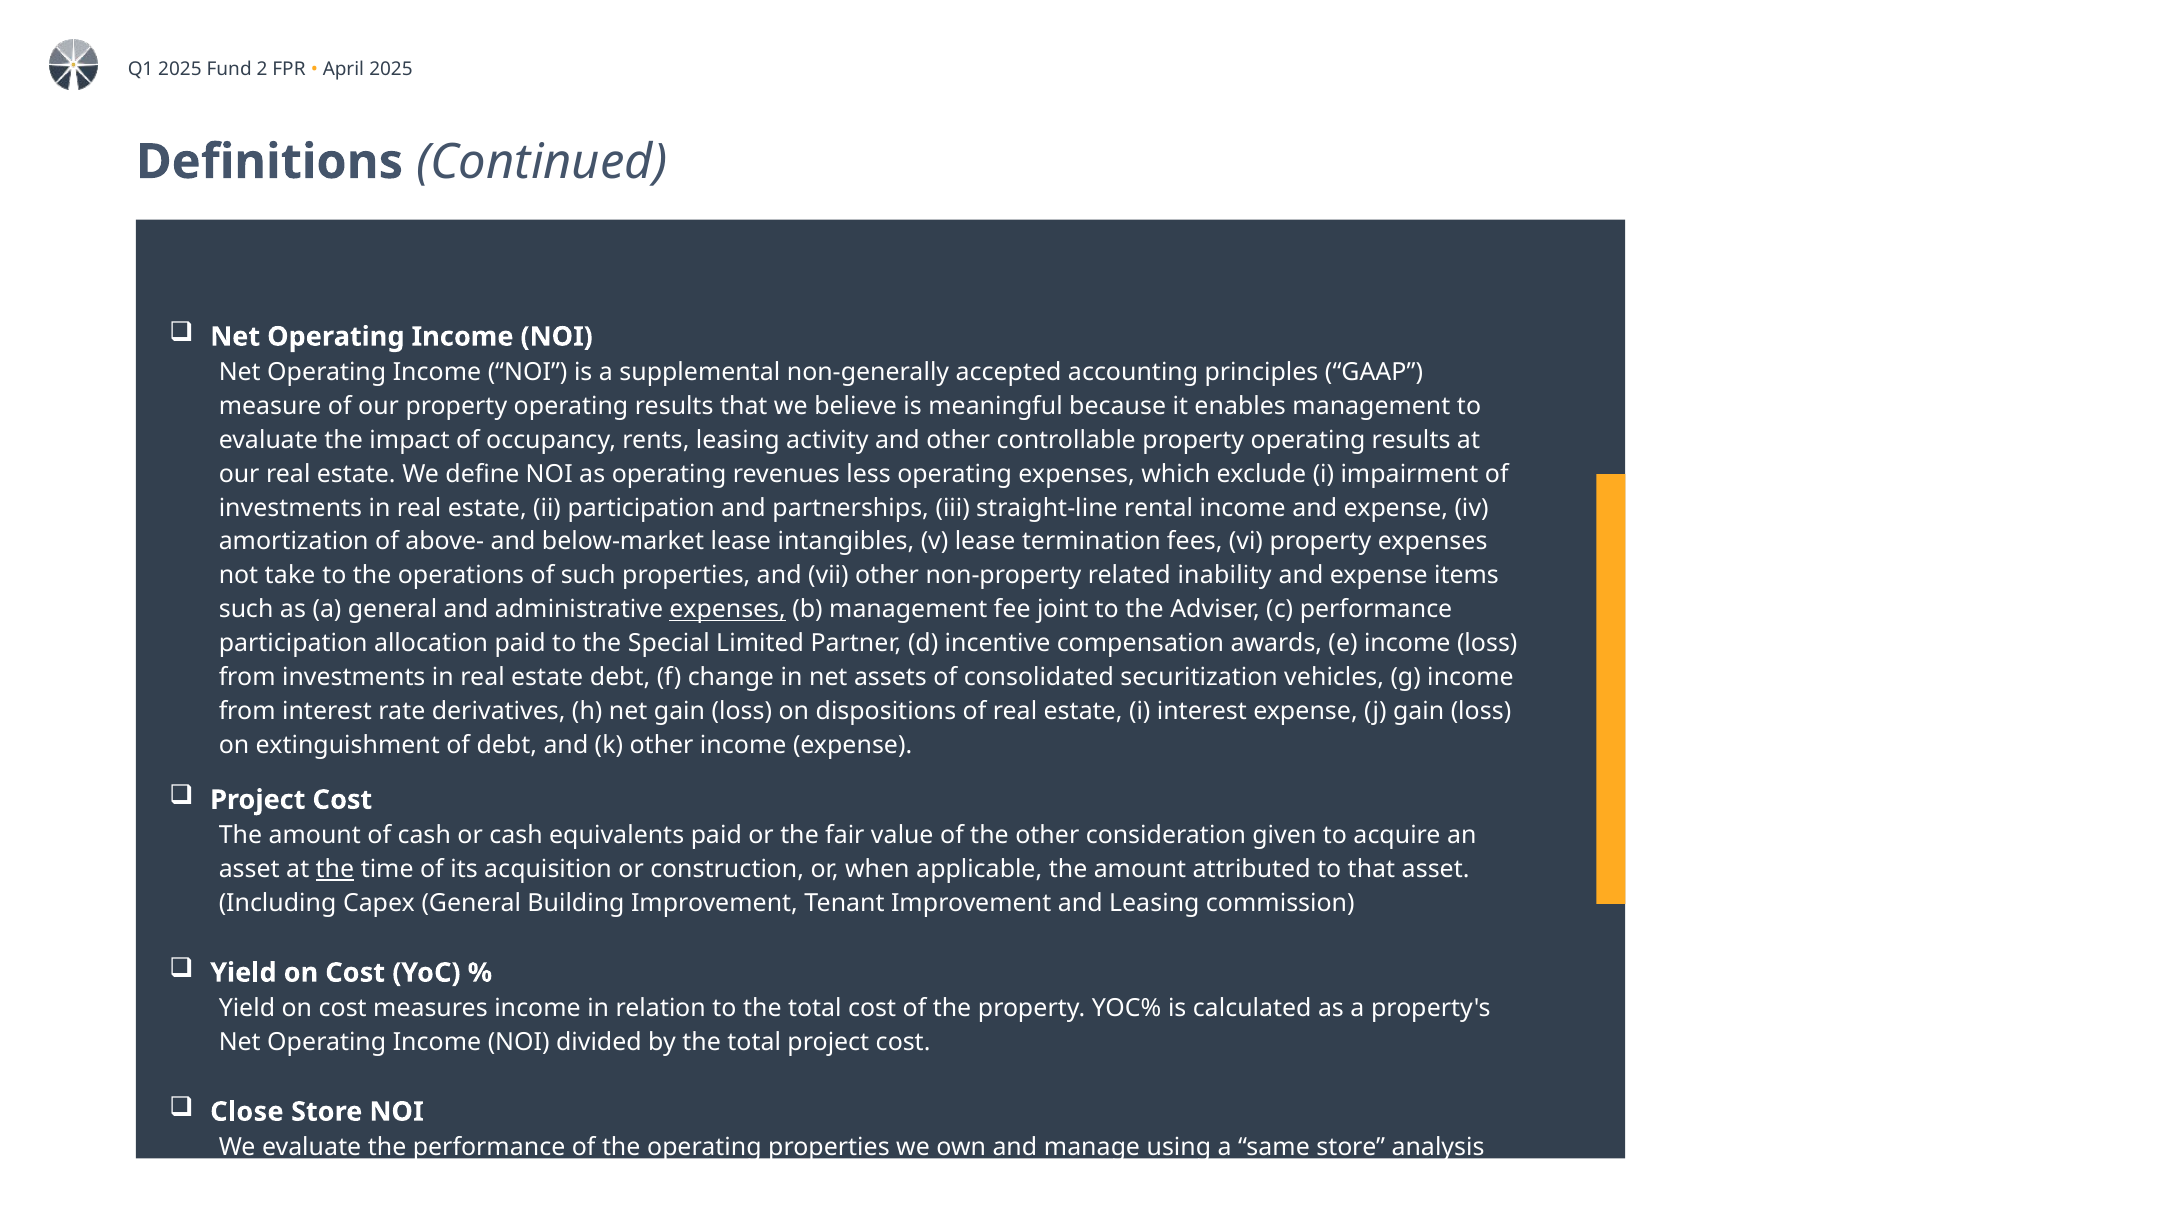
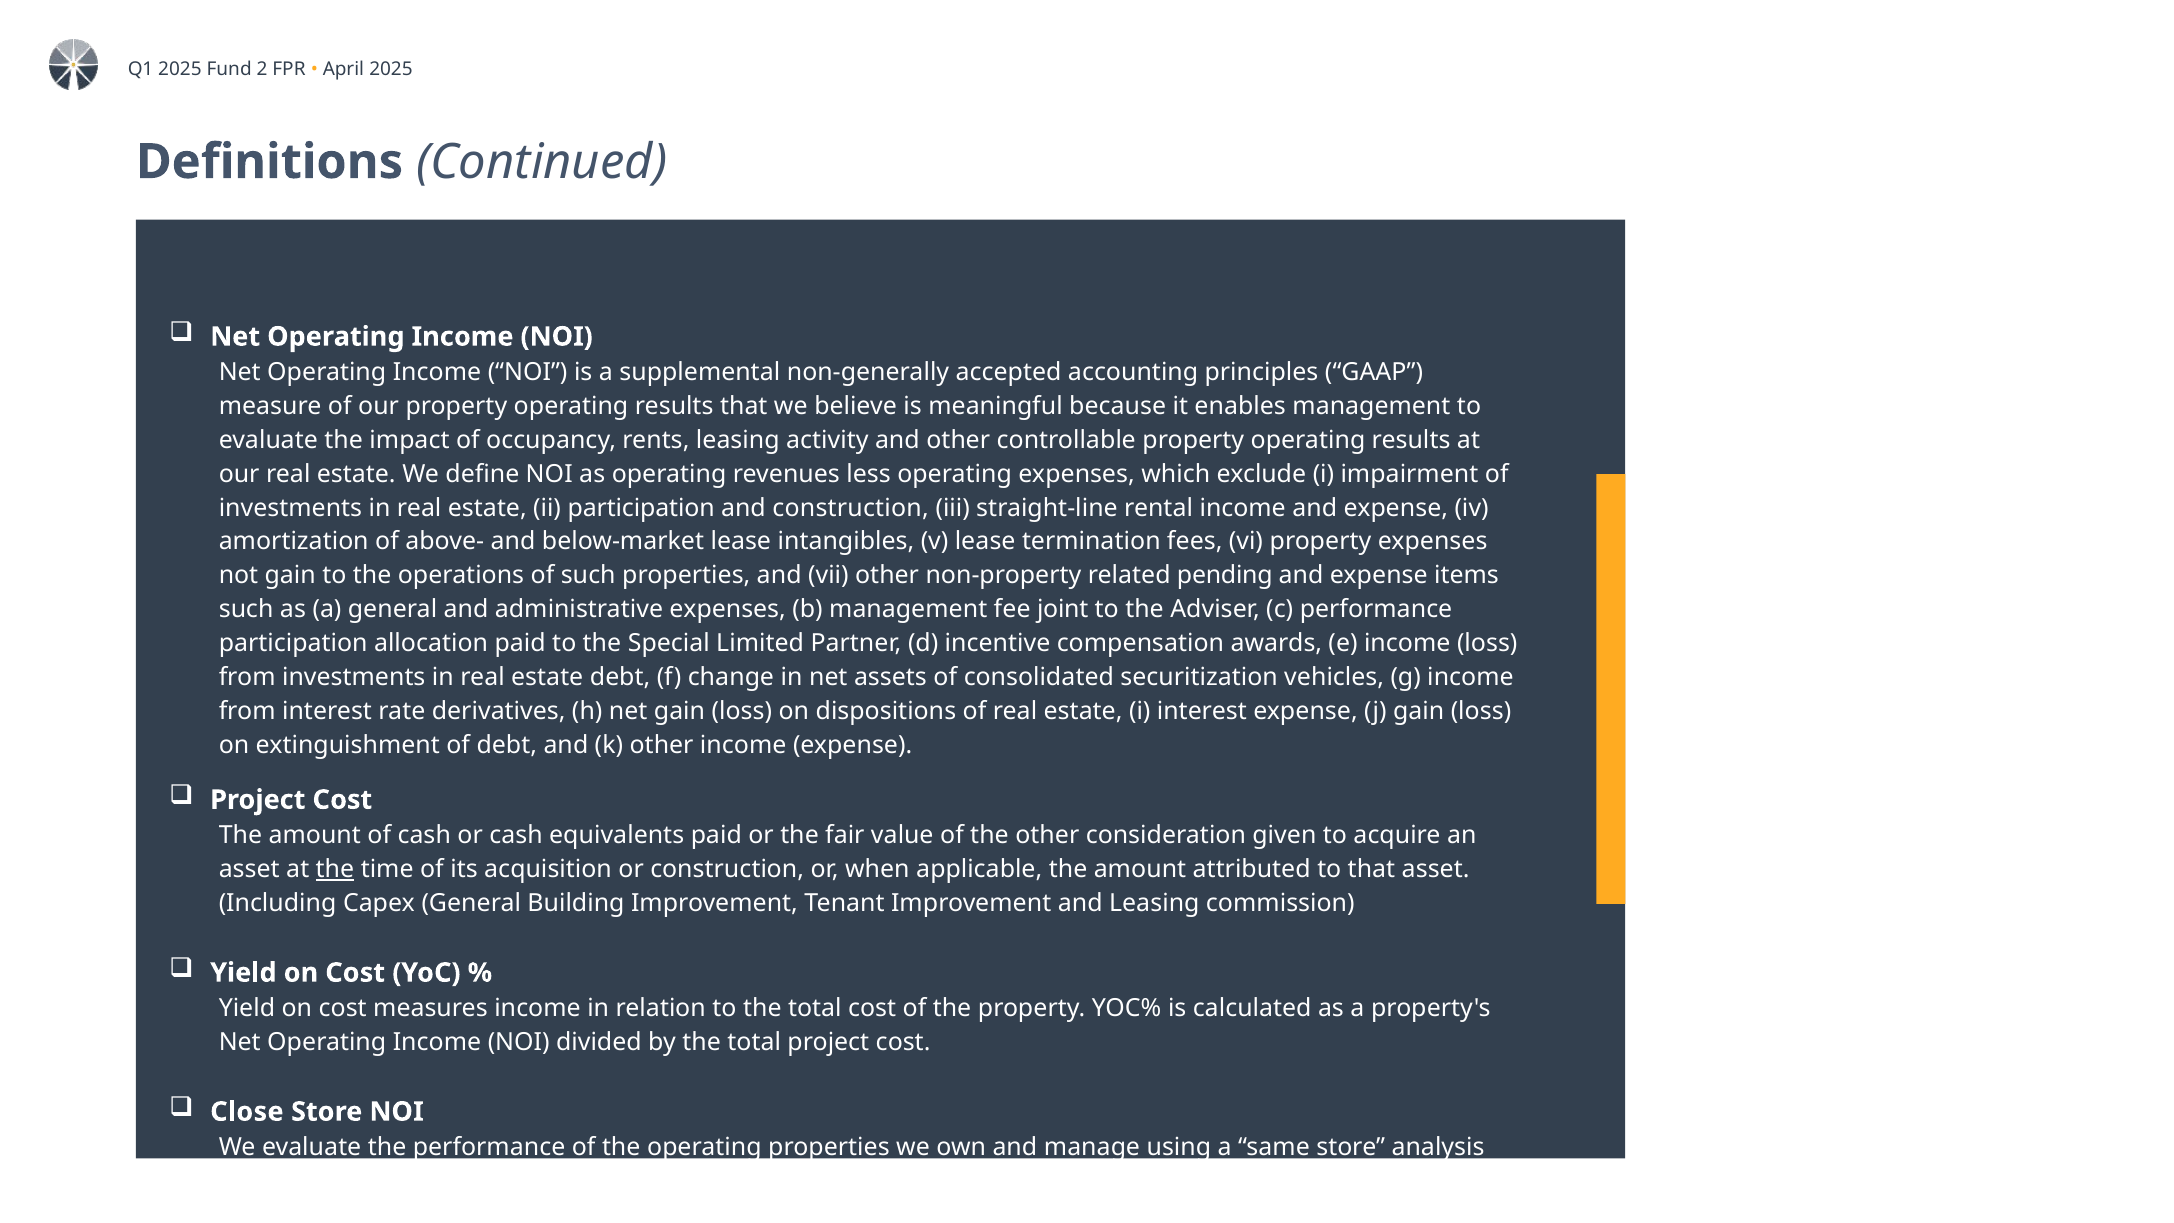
and partnerships: partnerships -> construction (851, 508)
not take: take -> gain (290, 576)
inability: inability -> pending (1225, 576)
expenses underline: present -> none (728, 610)
